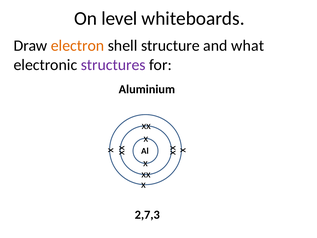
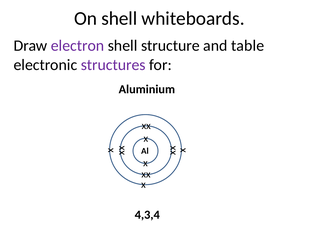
On level: level -> shell (119, 18)
electron colour: orange -> purple (78, 46)
what: what -> table (248, 46)
2,7,3: 2,7,3 -> 4,3,4 (147, 215)
